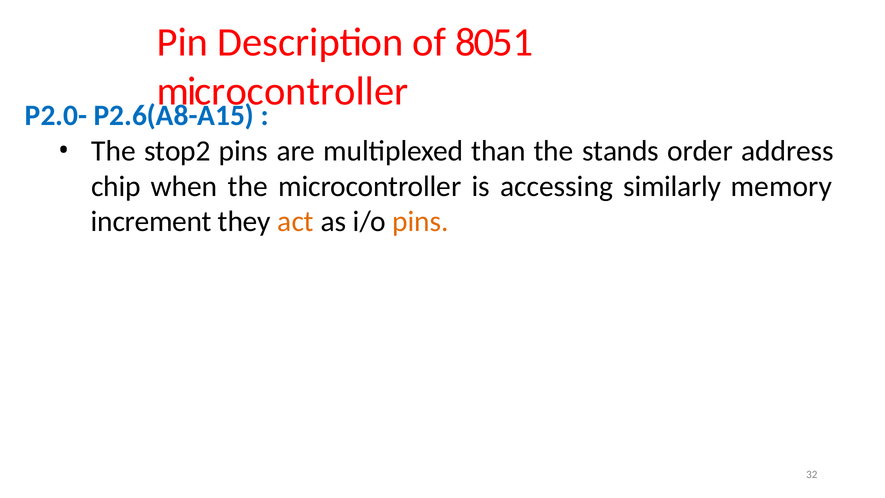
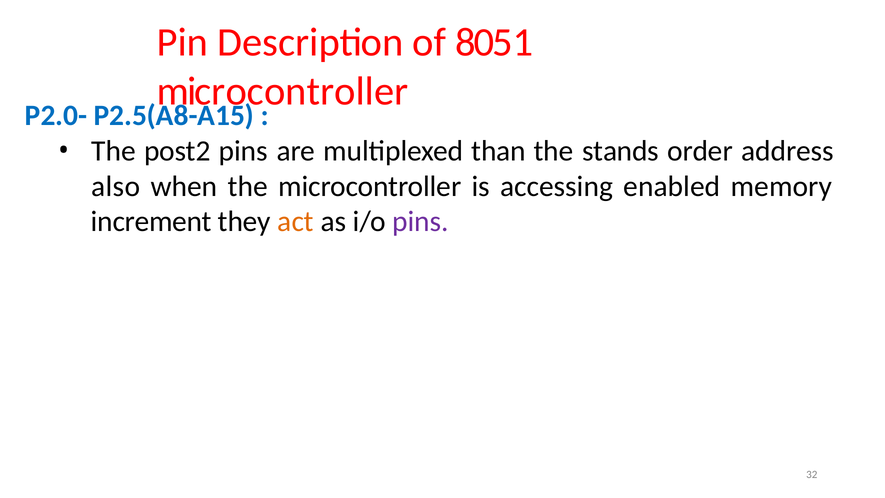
P2.6(A8-A15: P2.6(A8-A15 -> P2.5(A8-A15 (174, 115)
stop2: stop2 -> post2 (177, 151)
chip: chip -> also (116, 186)
similarly: similarly -> enabled (672, 186)
pins colour: orange -> purple (421, 222)
